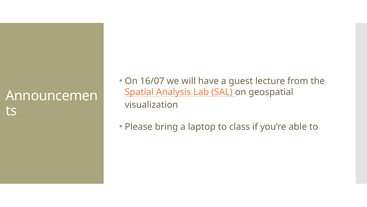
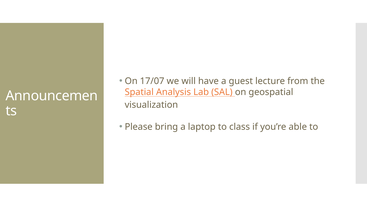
16/07: 16/07 -> 17/07 (152, 81)
